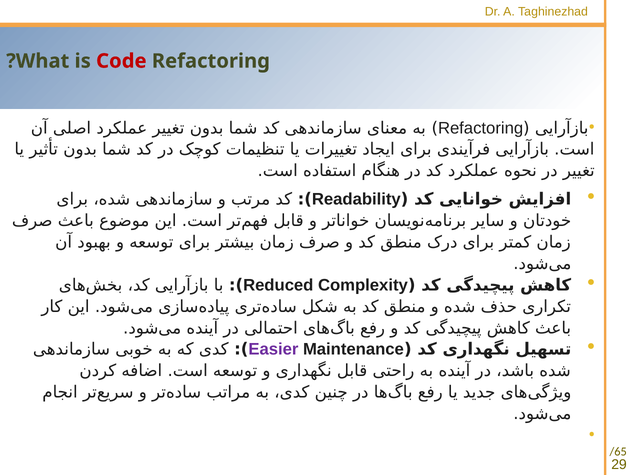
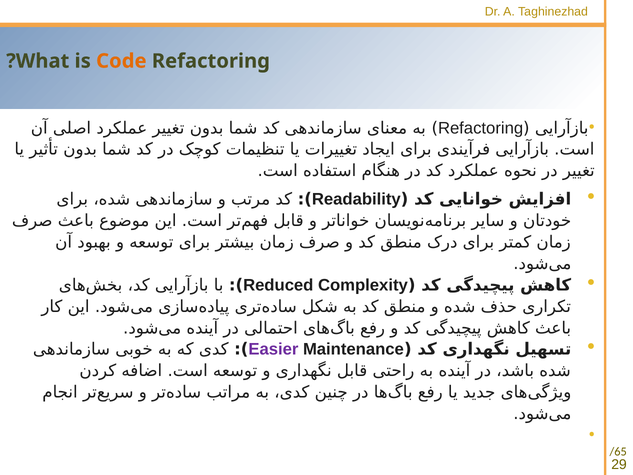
Code colour: red -> orange (121, 61)
